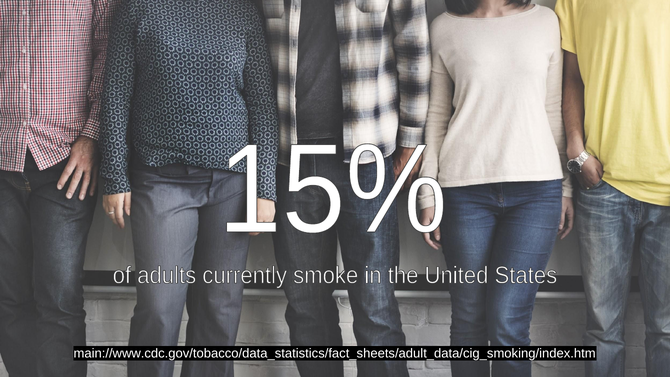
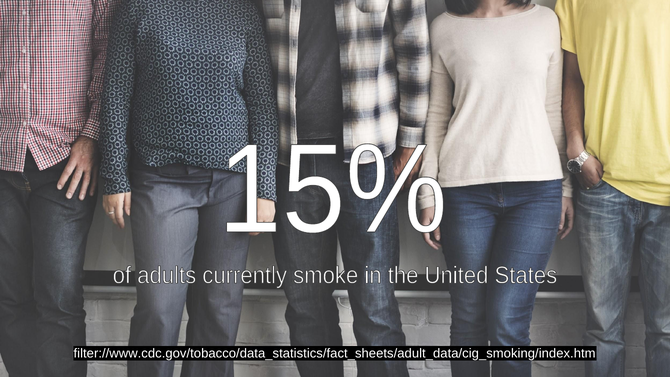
main://www.cdc.gov/tobacco/data_statistics/fact_sheets/adult_data/cig_smoking/index.htm: main://www.cdc.gov/tobacco/data_statistics/fact_sheets/adult_data/cig_smoking/index.htm -> filter://www.cdc.gov/tobacco/data_statistics/fact_sheets/adult_data/cig_smoking/index.htm (335, 353)
